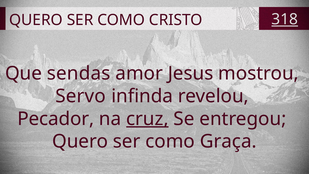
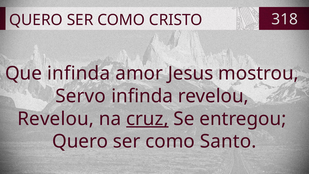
318 underline: present -> none (285, 19)
Que sendas: sendas -> infinda (79, 73)
Pecador: Pecador -> Revelou (56, 119)
Graça: Graça -> Santo (228, 141)
